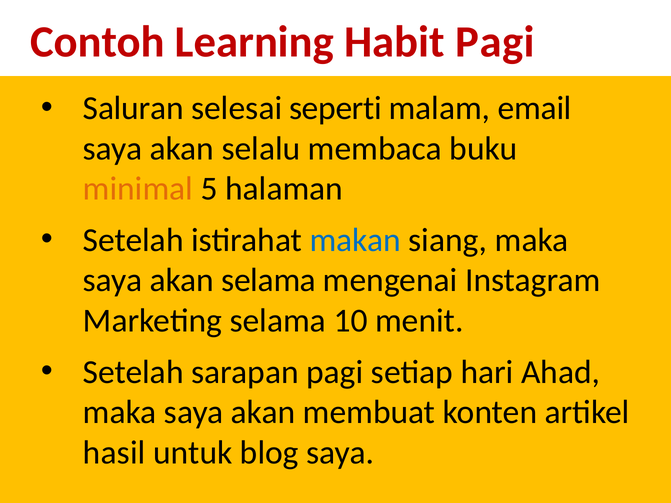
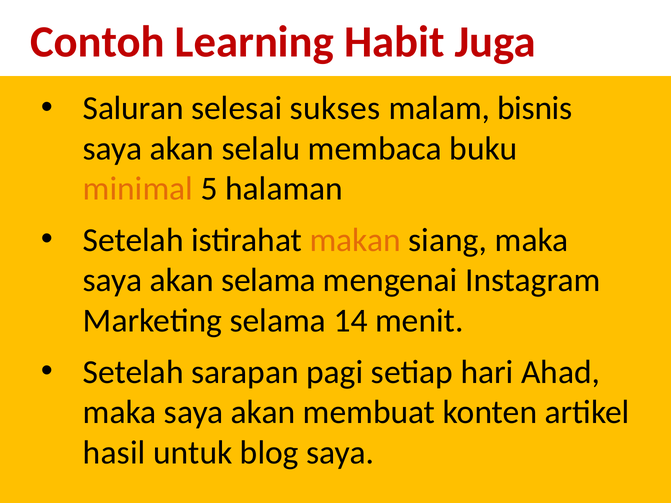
Habit Pagi: Pagi -> Juga (495, 42)
seperti: seperti -> sukses (335, 108)
email: email -> bisnis (535, 108)
makan colour: blue -> orange (355, 240)
10: 10 -> 14 (351, 321)
